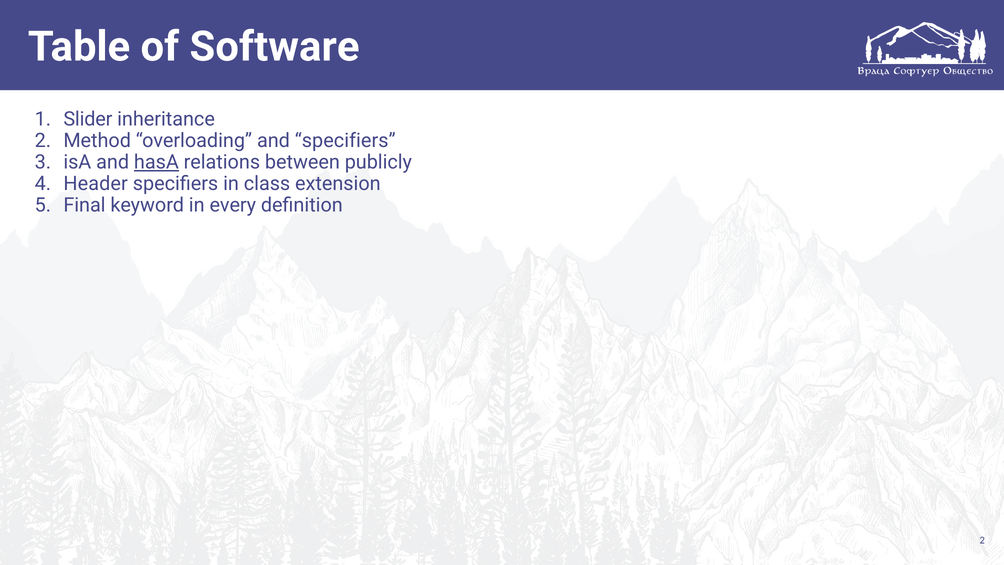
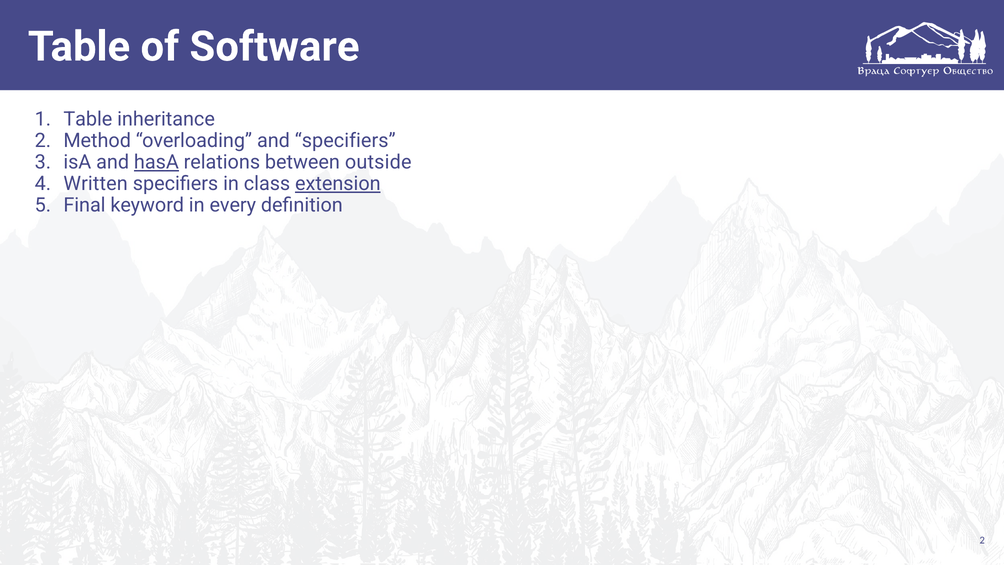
Slider: Slider -> Table (88, 119)
publicly: publicly -> outside (378, 162)
Header: Header -> Written (96, 184)
extension underline: none -> present (338, 184)
